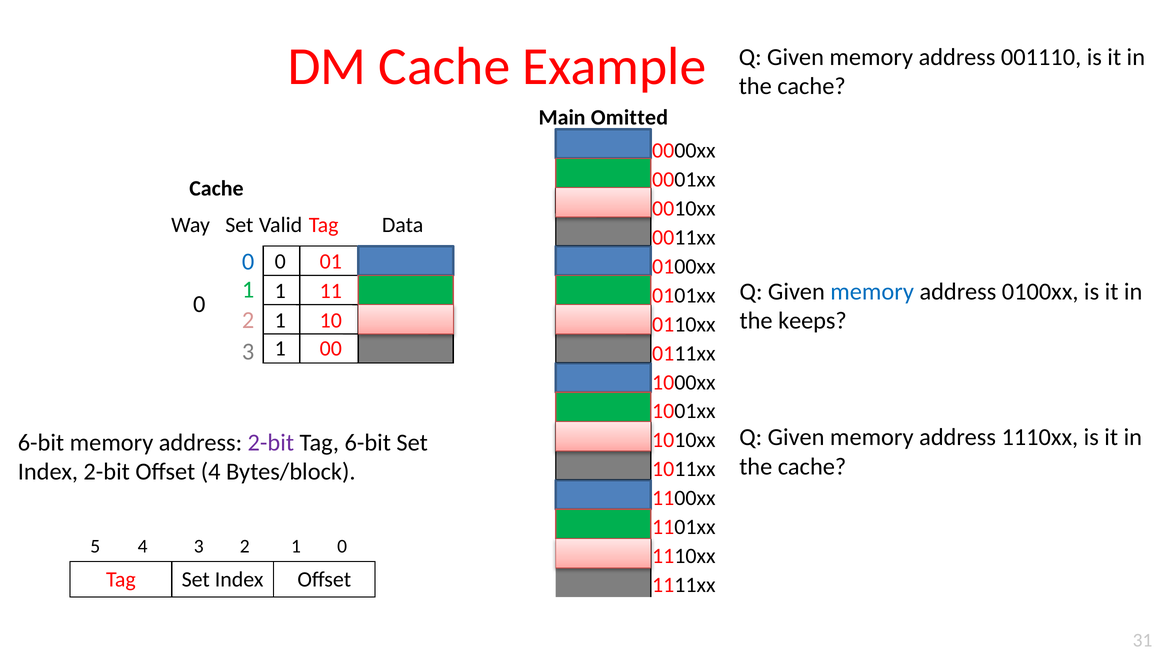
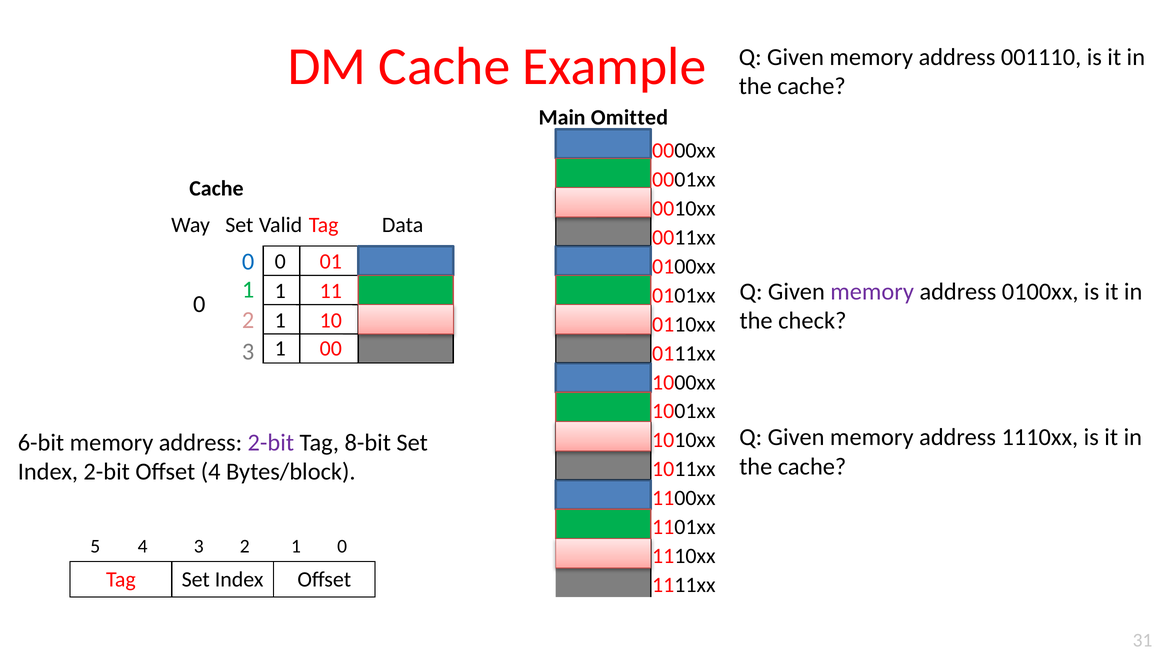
memory colour: blue -> purple (872, 292)
keeps: keeps -> check (812, 321)
Tag 6-bit: 6-bit -> 8-bit (368, 443)
